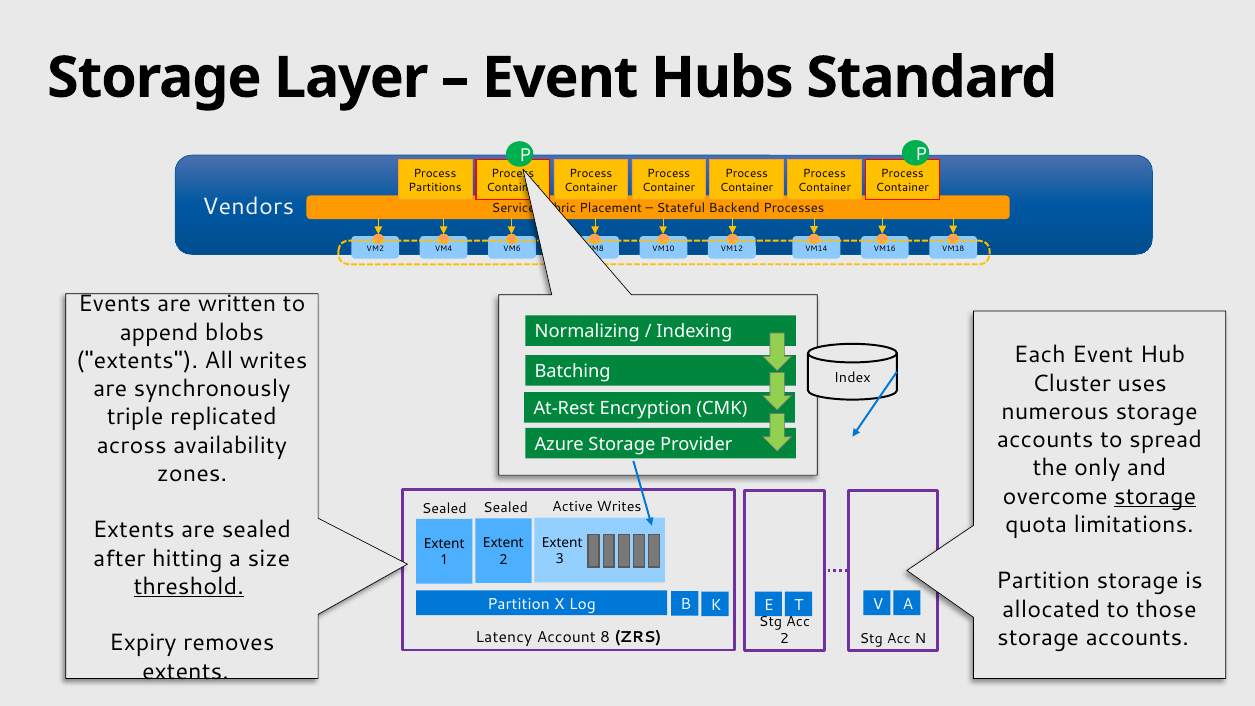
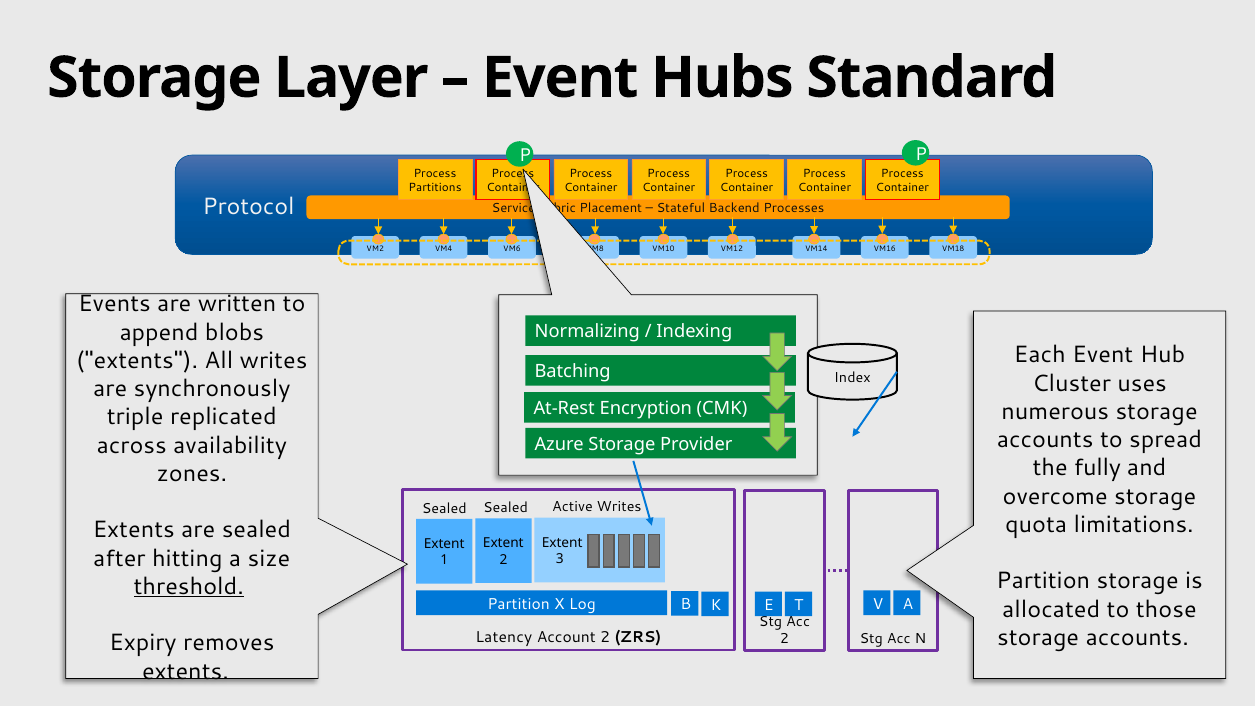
Vendors: Vendors -> Protocol (248, 206)
only: only -> fully (1098, 468)
storage underline: present -> none (1155, 496)
Account 8: 8 -> 2 (605, 637)
